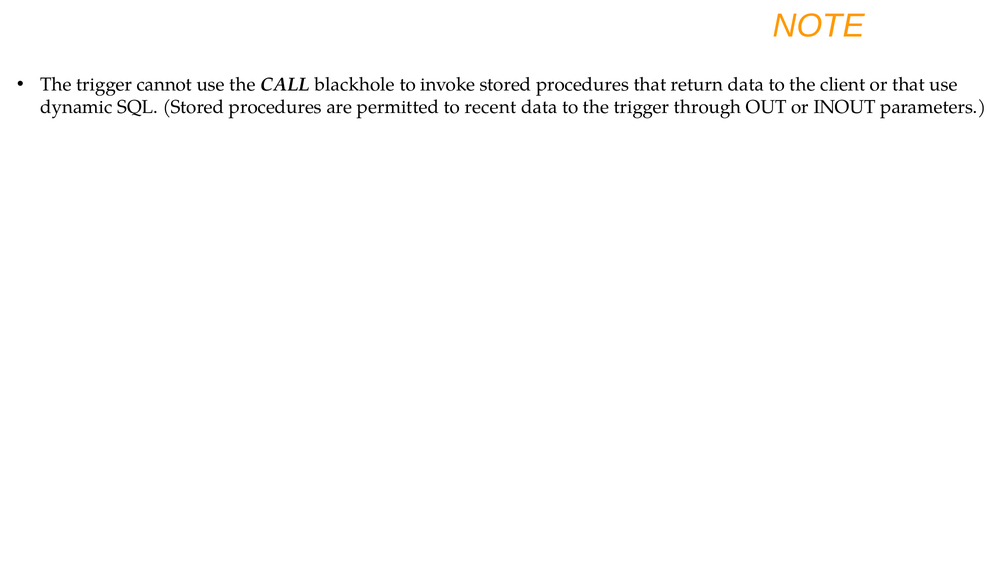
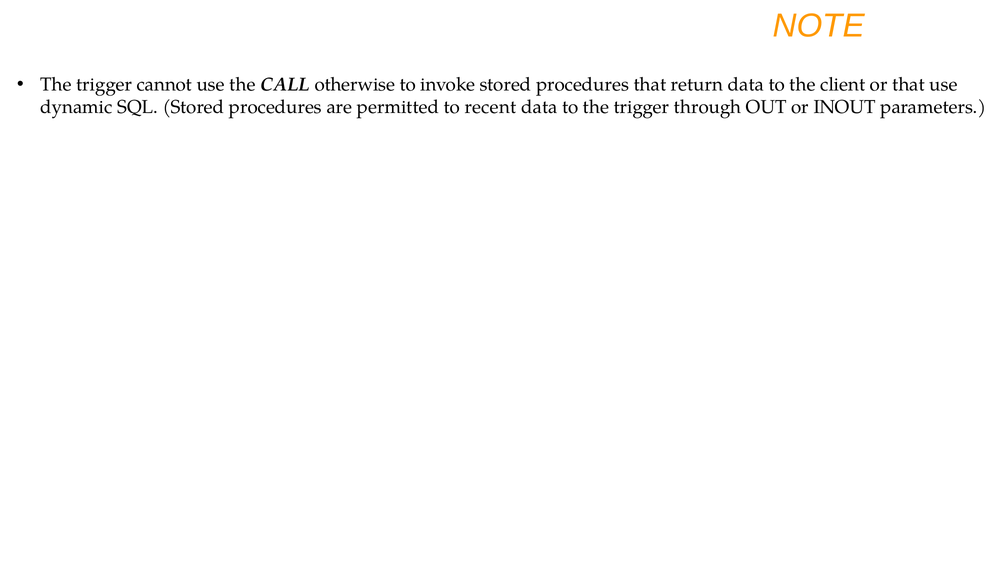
blackhole: blackhole -> otherwise (355, 85)
